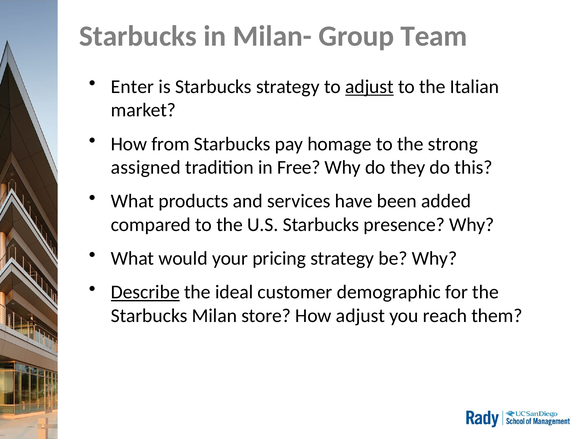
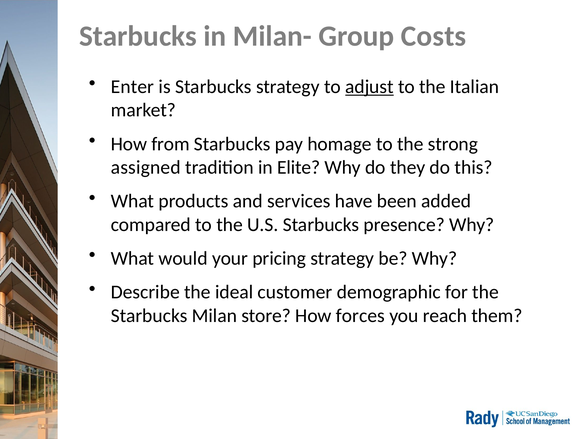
Team: Team -> Costs (434, 36)
Free: Free -> Elite (299, 168)
Describe underline: present -> none (145, 293)
How adjust: adjust -> forces (360, 316)
